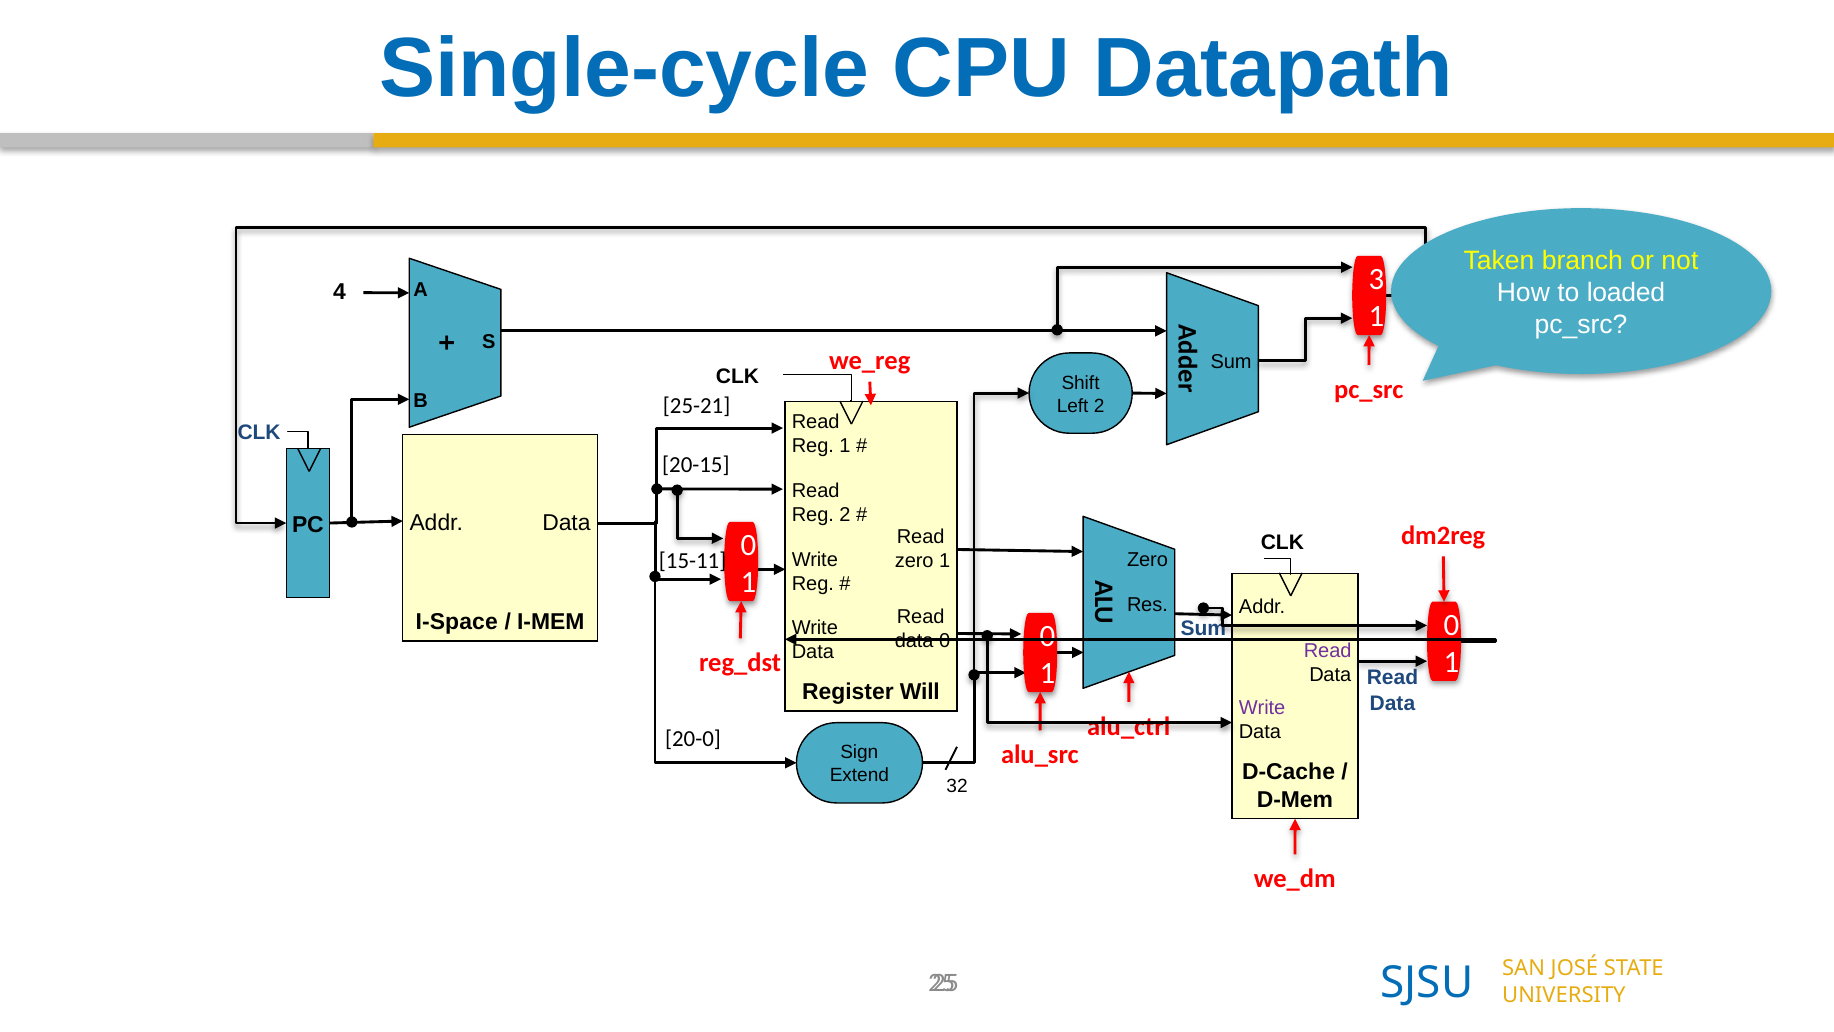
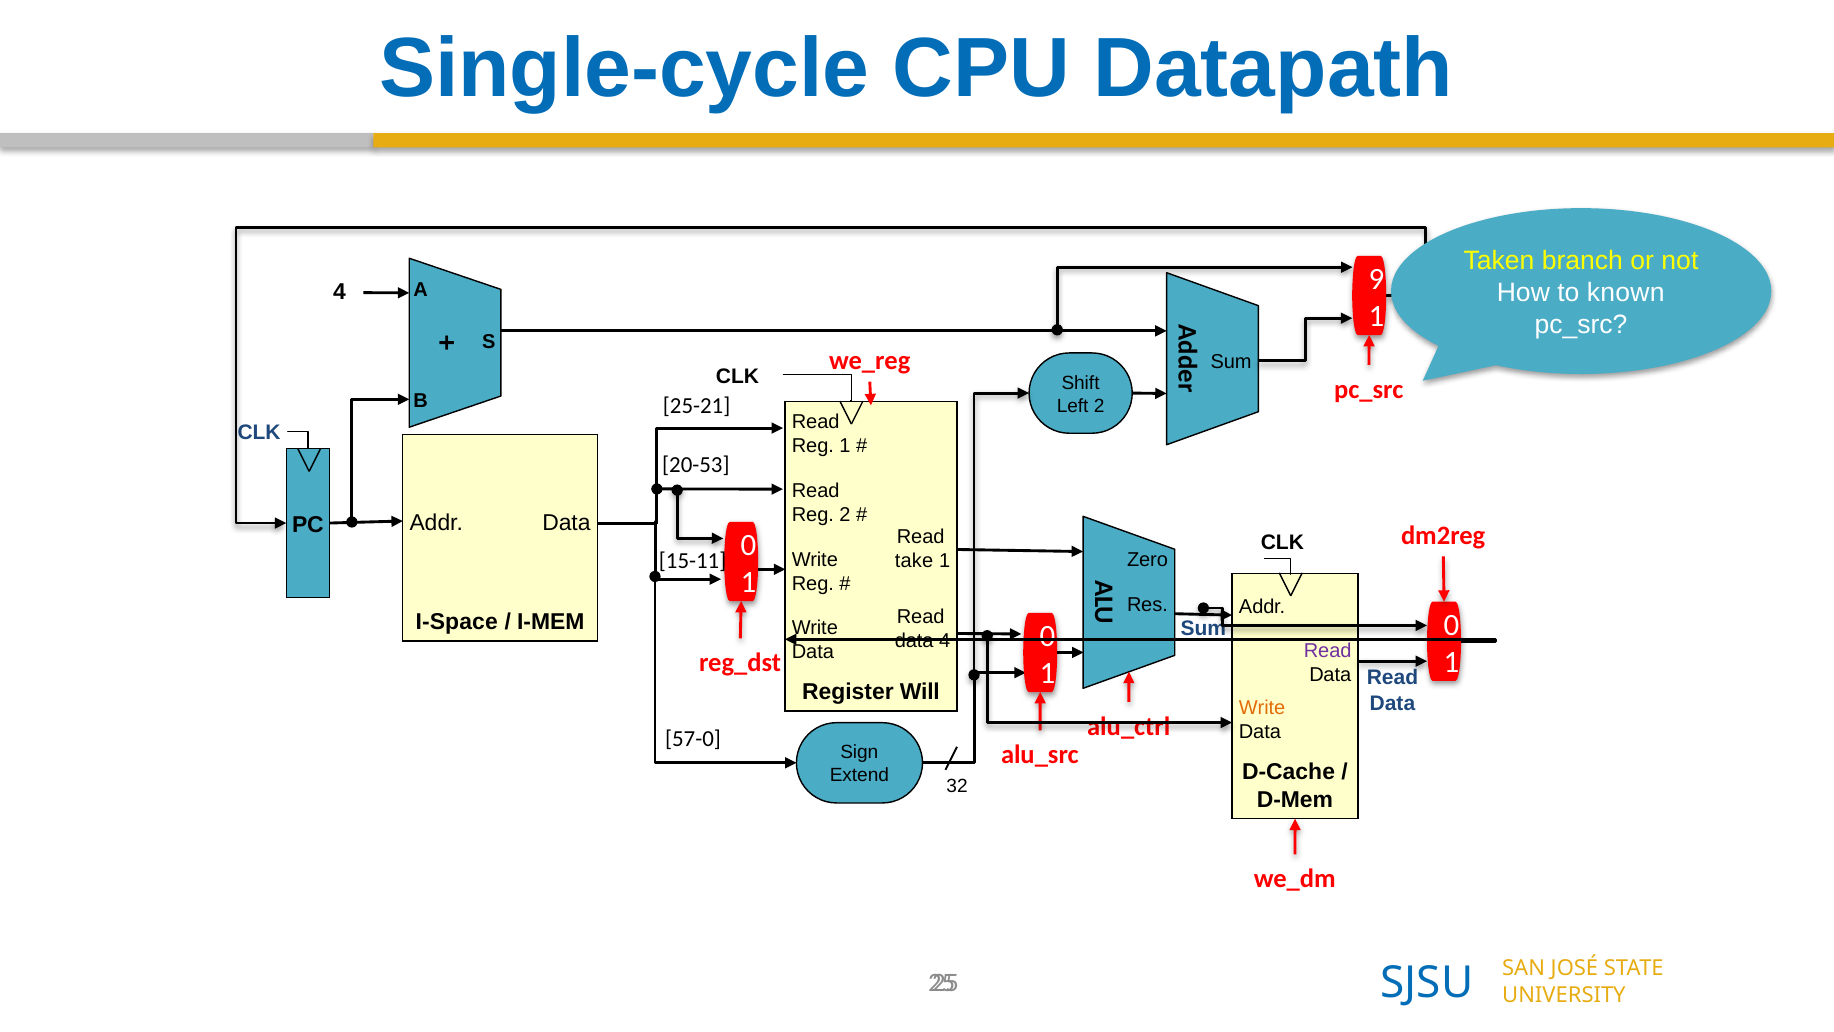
loaded: loaded -> known (1626, 293)
3: 3 -> 9 (1376, 279)
20-15: 20-15 -> 20-53 (696, 465)
zero: zero -> take (914, 560)
0: 0 -> 4 (945, 641)
Write colour: purple -> orange (1262, 708)
20-0: 20-0 -> 57-0 (693, 739)
